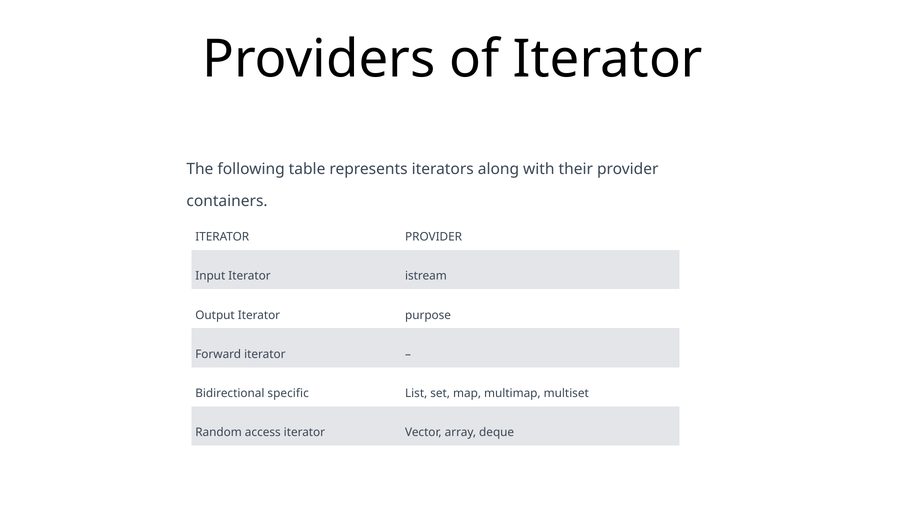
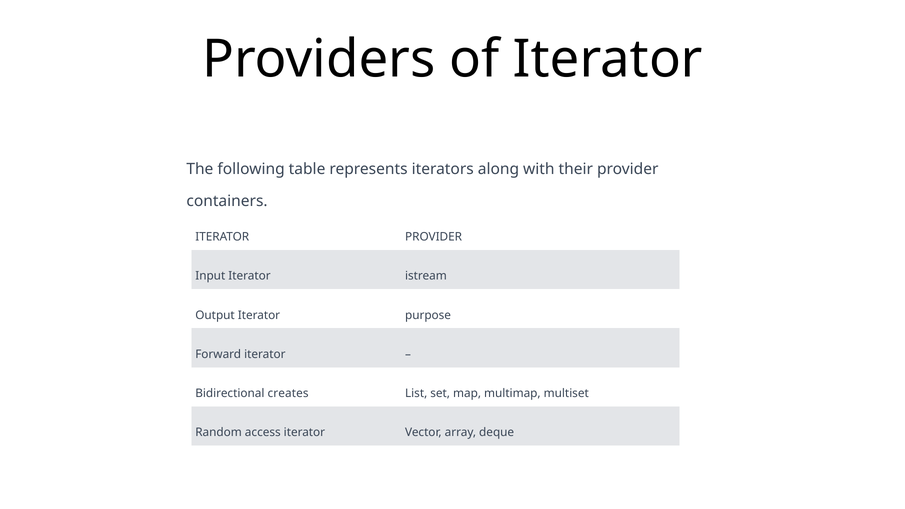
specific: specific -> creates (288, 393)
